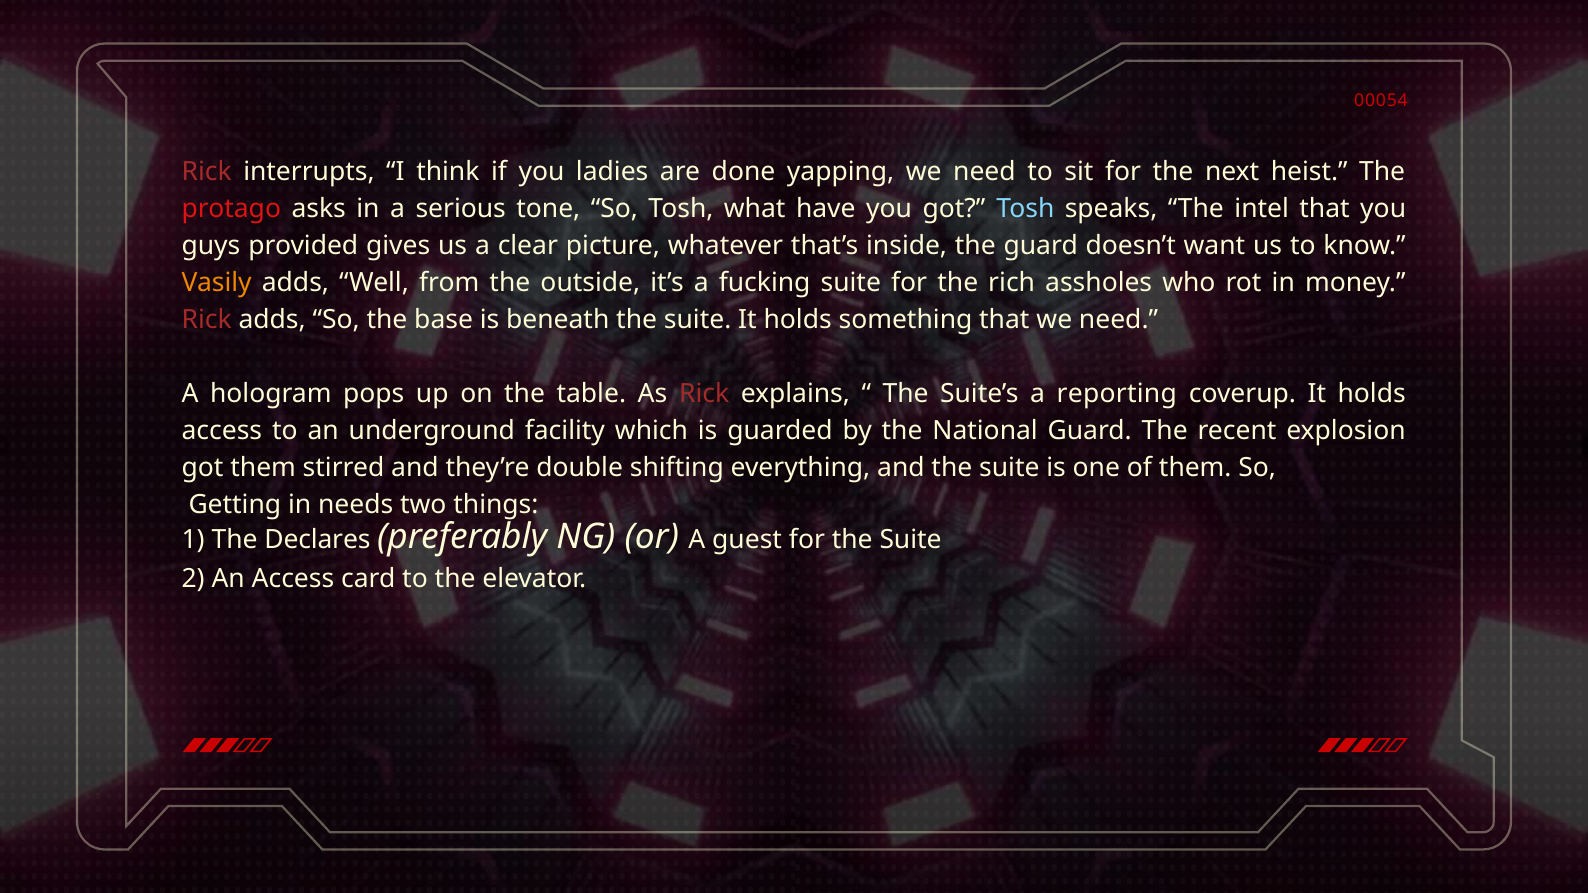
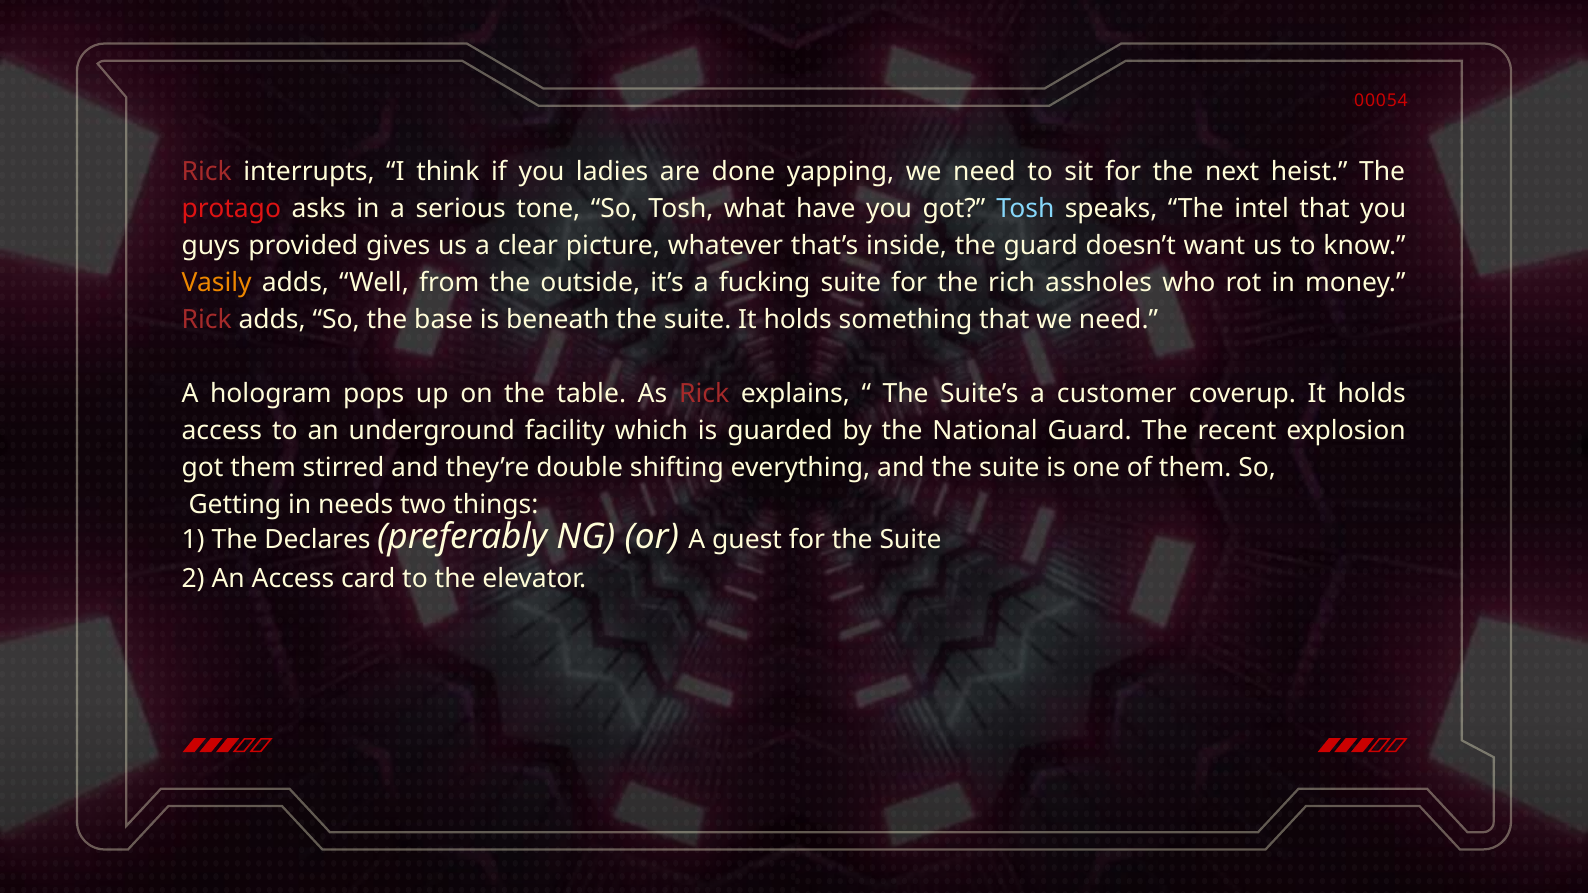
reporting: reporting -> customer (1117, 394)
